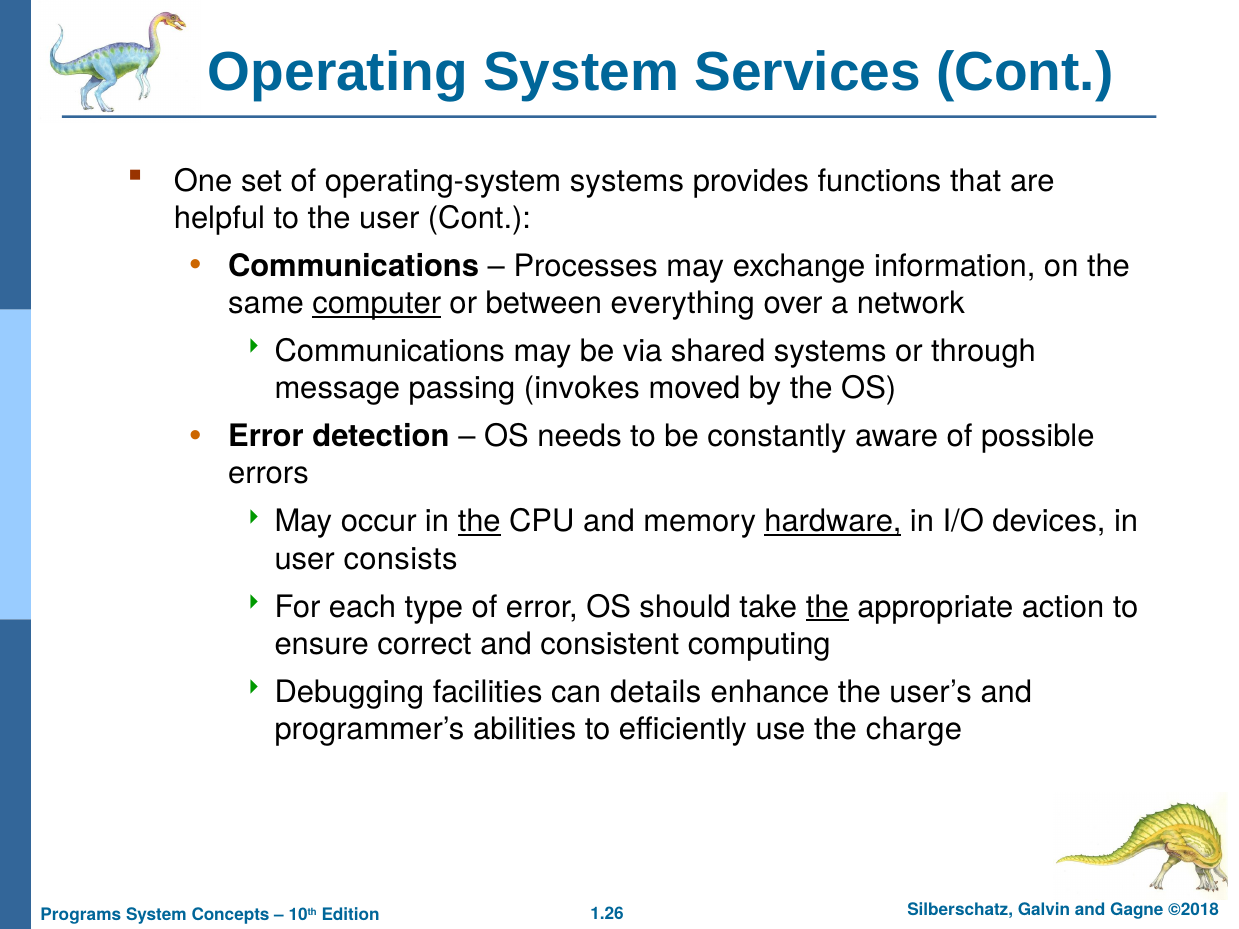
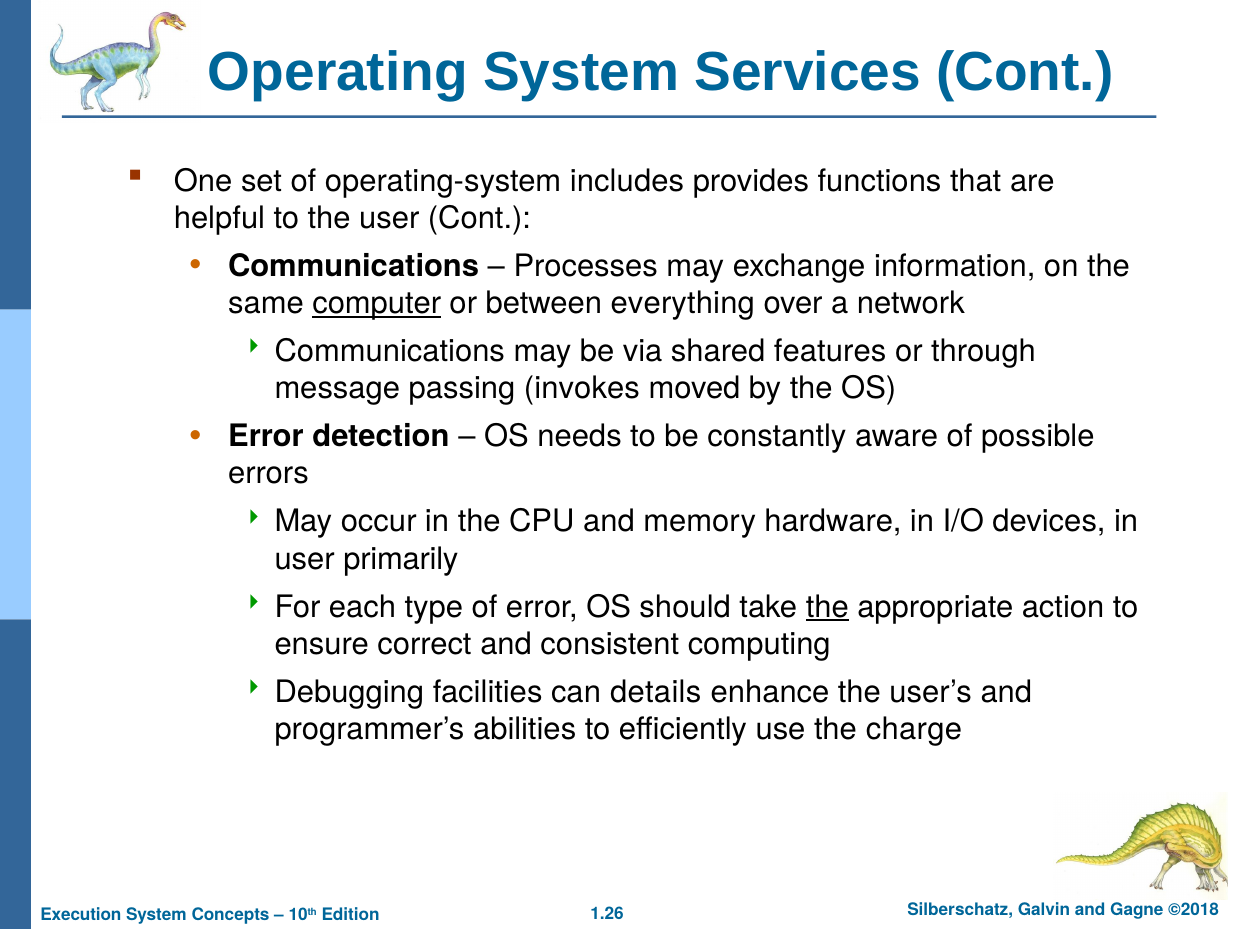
operating-system systems: systems -> includes (627, 181)
shared systems: systems -> features (830, 352)
the underline: present -> none (479, 522)
hardware underline: present -> none (833, 522)
consists: consists -> primarily (401, 559)
Programs: Programs -> Execution (81, 915)
